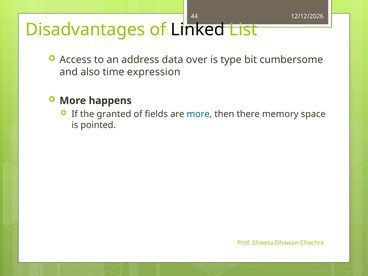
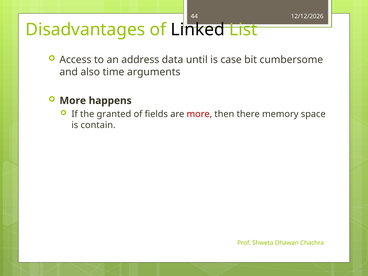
over: over -> until (197, 60)
type: type -> case (231, 60)
expression: expression -> arguments (154, 72)
more colour: blue -> red (199, 114)
pointed: pointed -> contain (98, 125)
